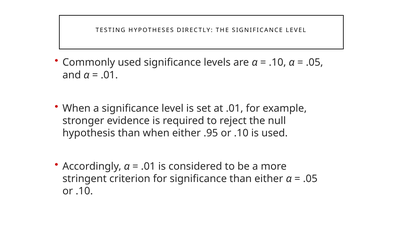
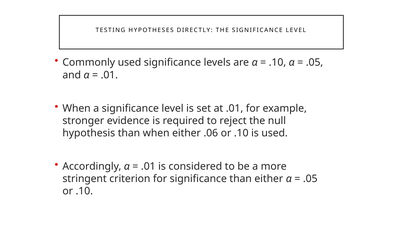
.95: .95 -> .06 (211, 133)
